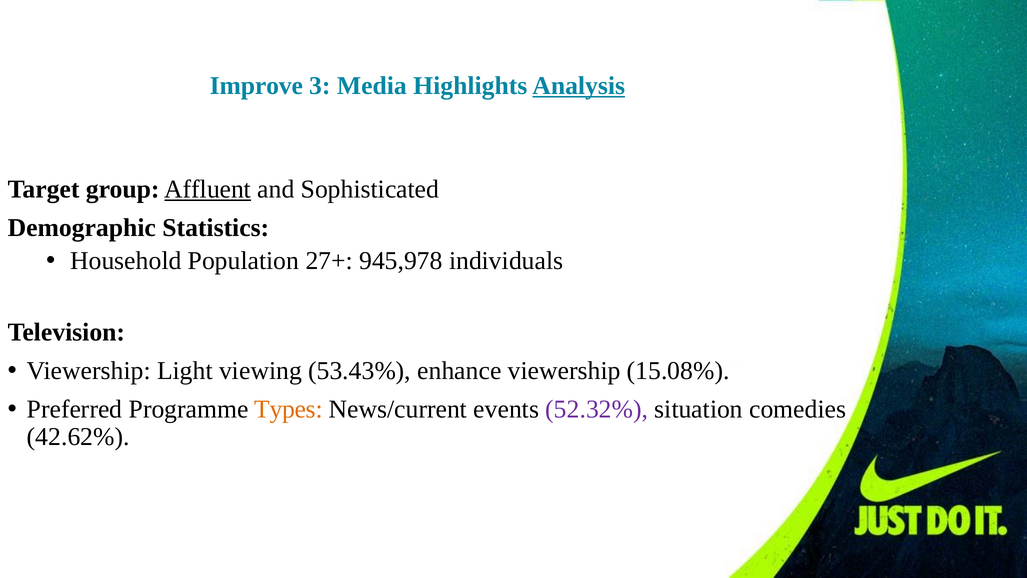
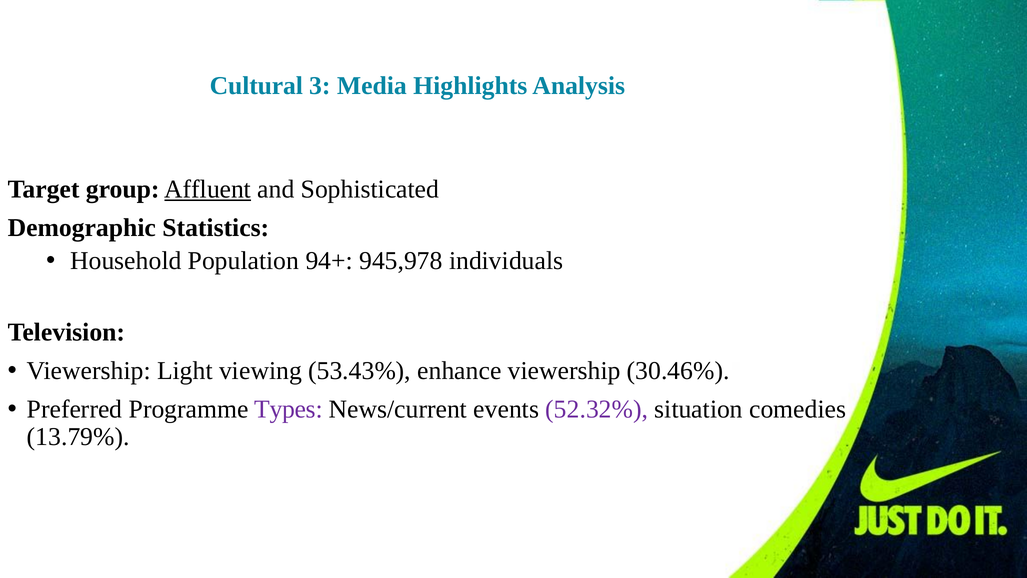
Improve: Improve -> Cultural (256, 86)
Analysis underline: present -> none (579, 86)
27+: 27+ -> 94+ (329, 261)
15.08%: 15.08% -> 30.46% (678, 371)
Types colour: orange -> purple (289, 409)
42.62%: 42.62% -> 13.79% (78, 437)
